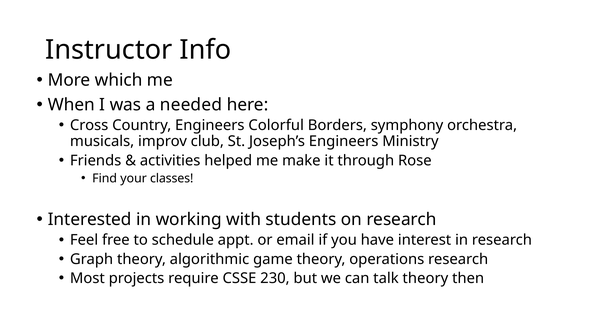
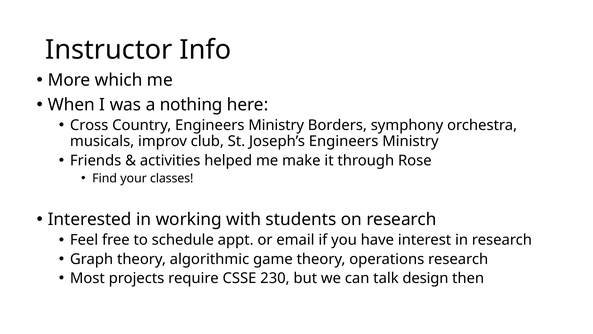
needed: needed -> nothing (191, 105)
Country Engineers Colorful: Colorful -> Ministry (276, 125)
talk theory: theory -> design (425, 278)
